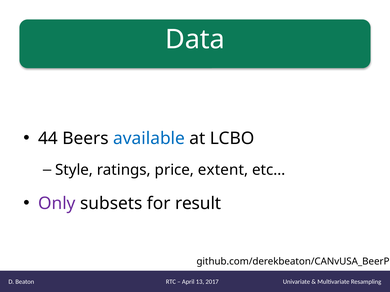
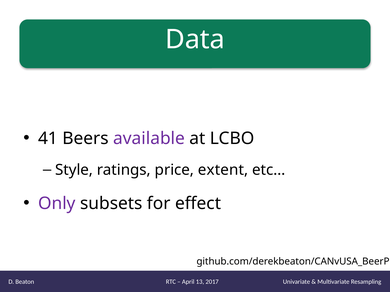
44: 44 -> 41 (48, 139)
available colour: blue -> purple (149, 139)
result: result -> effect (198, 204)
